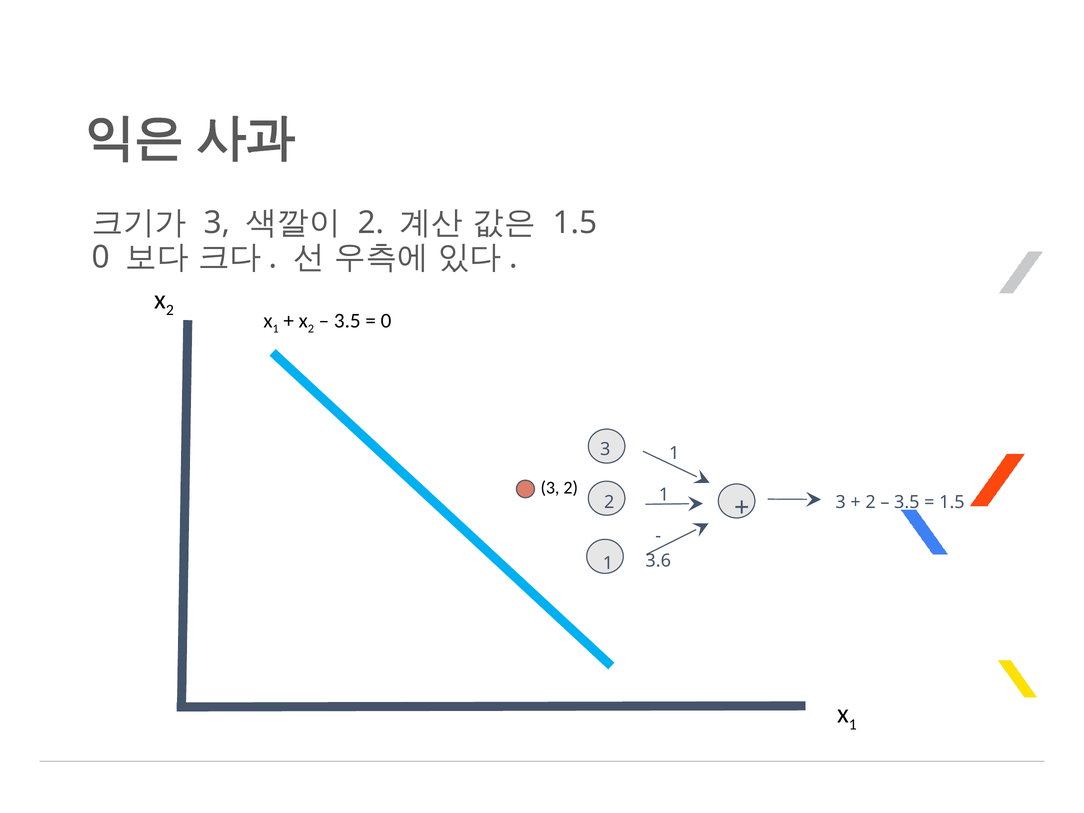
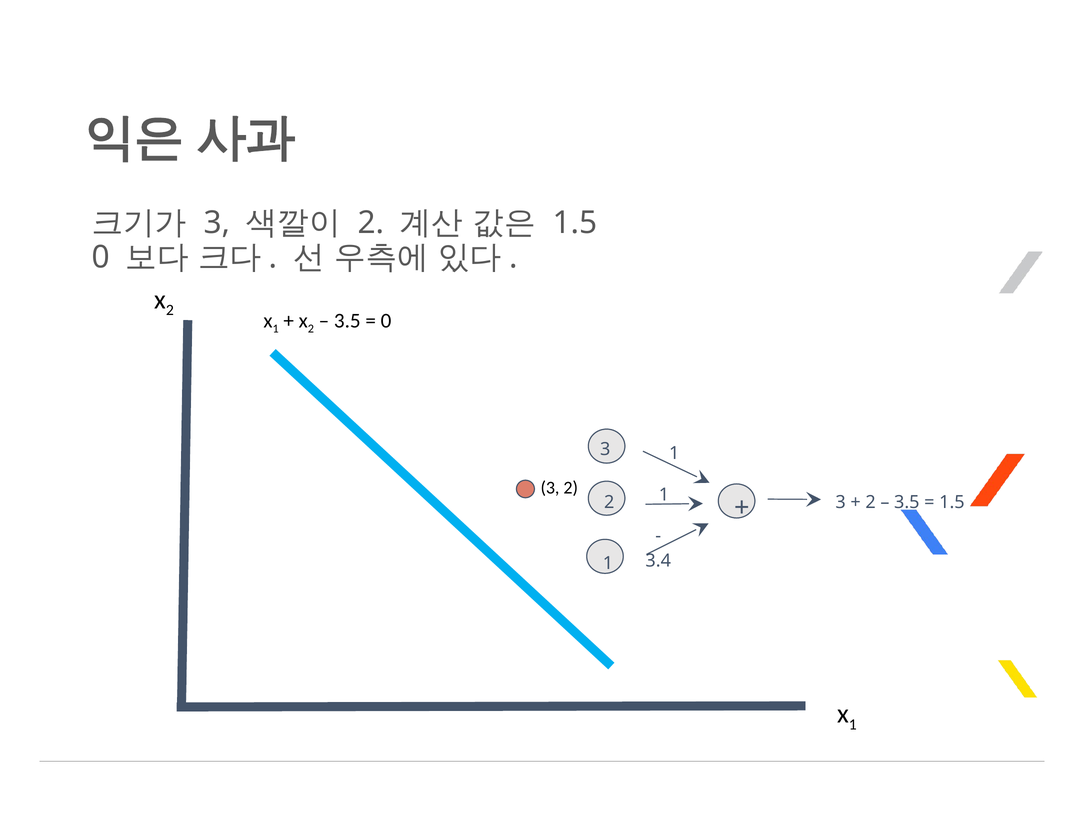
3.6: 3.6 -> 3.4 (658, 561)
